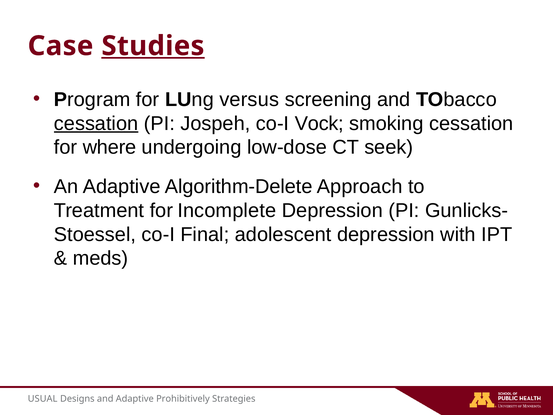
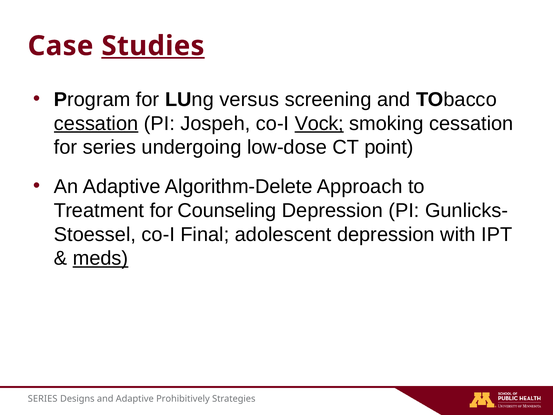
Vock underline: none -> present (319, 123)
for where: where -> series (109, 147)
seek: seek -> point (389, 147)
Incomplete: Incomplete -> Counseling (227, 210)
meds underline: none -> present (101, 258)
USUAL: USUAL -> SERIES (43, 399)
